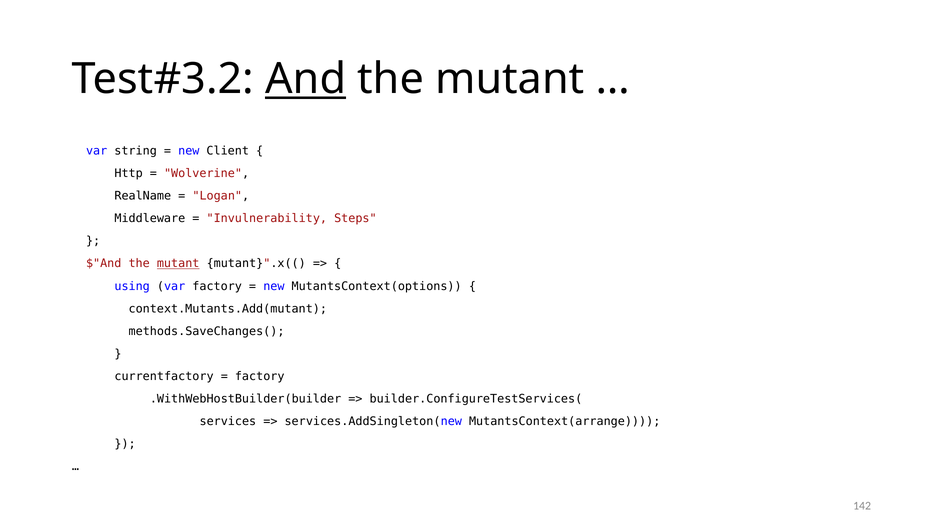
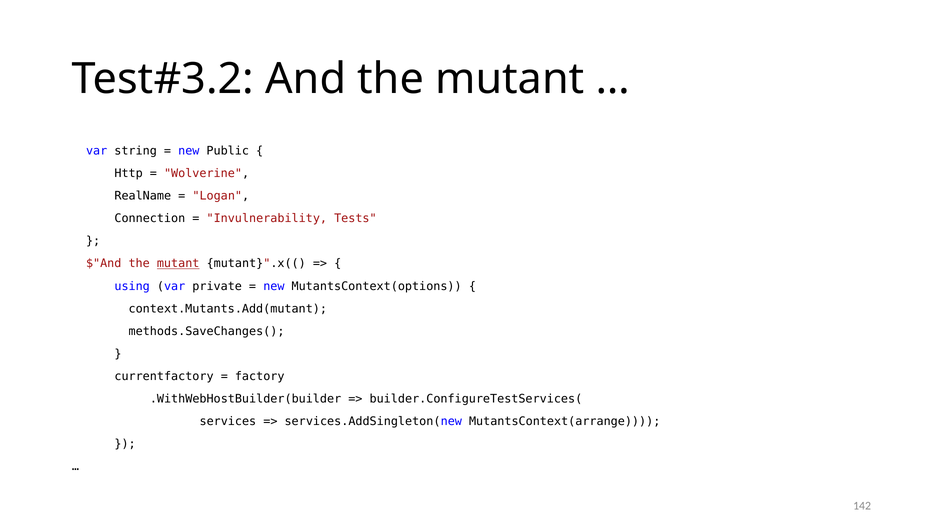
And underline: present -> none (306, 79)
Client: Client -> Public (228, 151)
Middleware: Middleware -> Connection (150, 219)
Steps: Steps -> Tests (355, 219)
var factory: factory -> private (217, 286)
